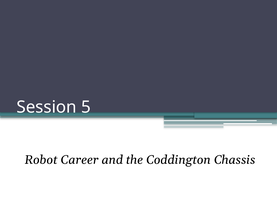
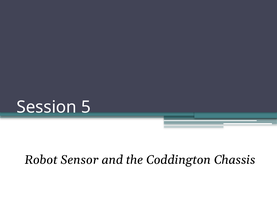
Career: Career -> Sensor (80, 160)
